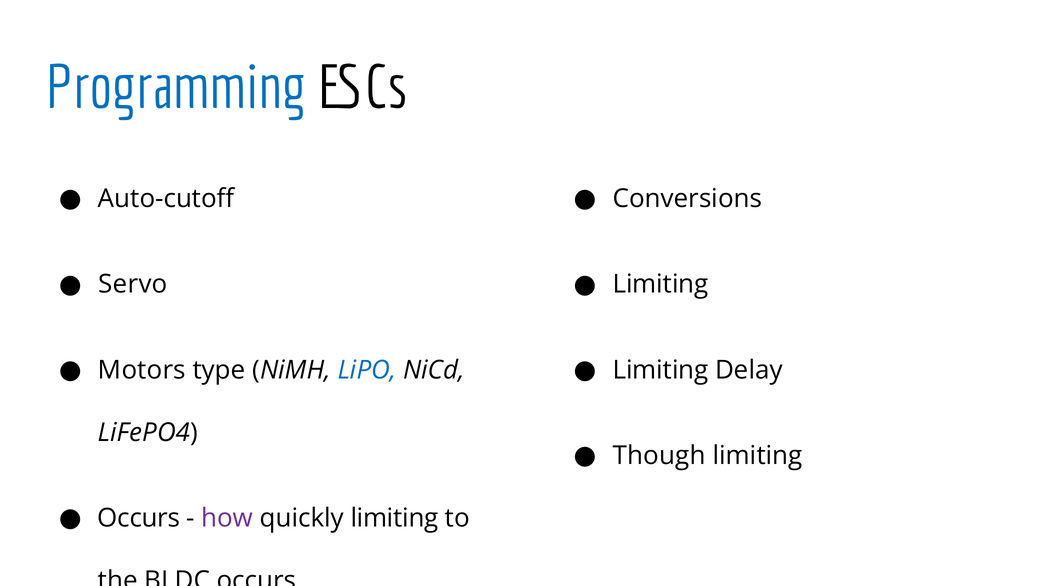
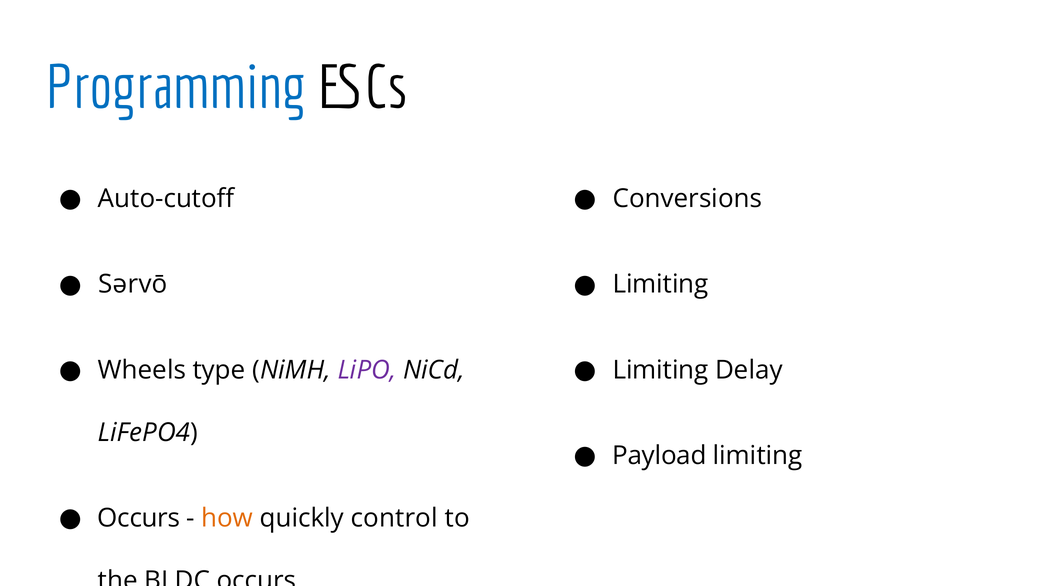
Servo: Servo -> Sərvō (133, 284)
Motors: Motors -> Wheels (142, 370)
LiPO colour: blue -> purple (367, 370)
Though: Though -> Payload (659, 455)
how colour: purple -> orange (227, 518)
quickly limiting: limiting -> control (394, 518)
